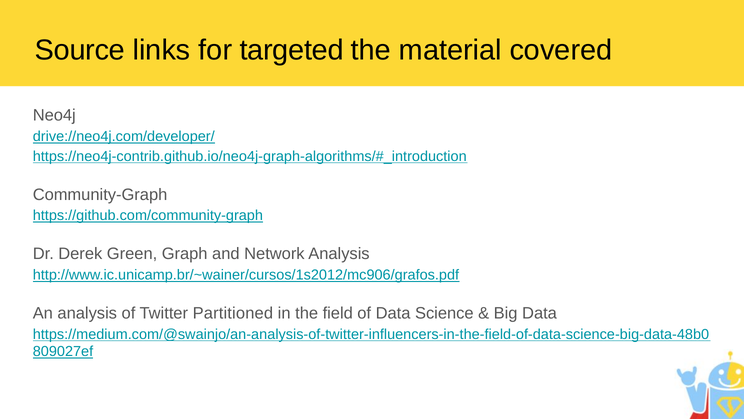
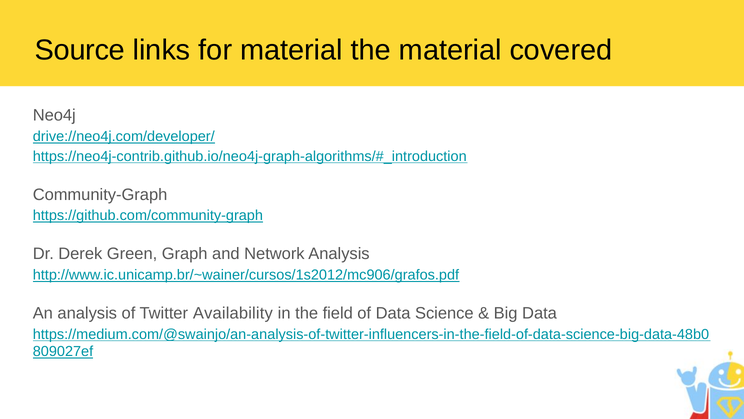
for targeted: targeted -> material (291, 50)
Partitioned: Partitioned -> Availability (233, 313)
